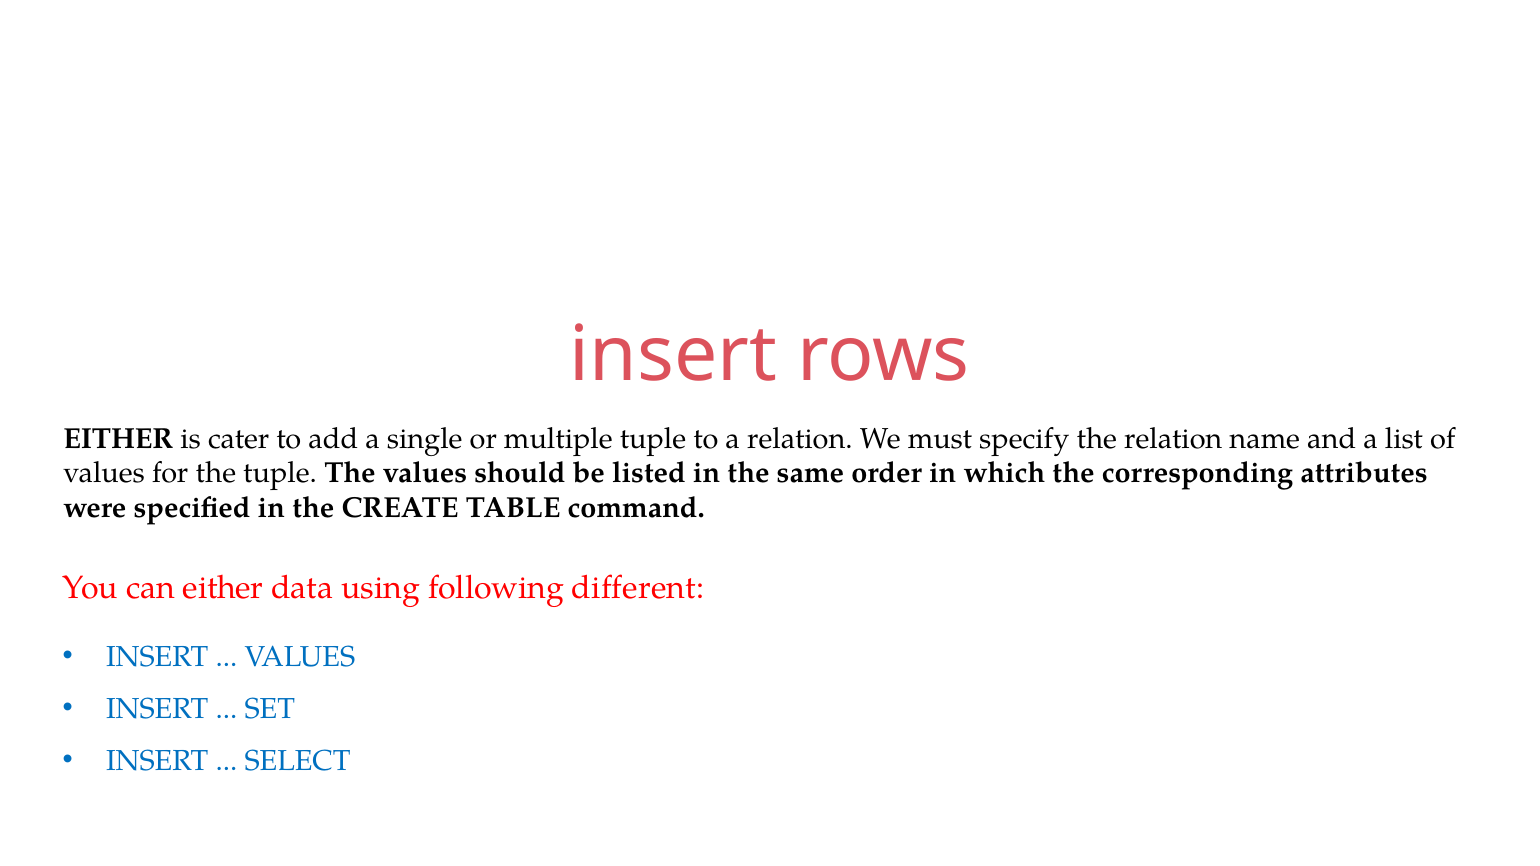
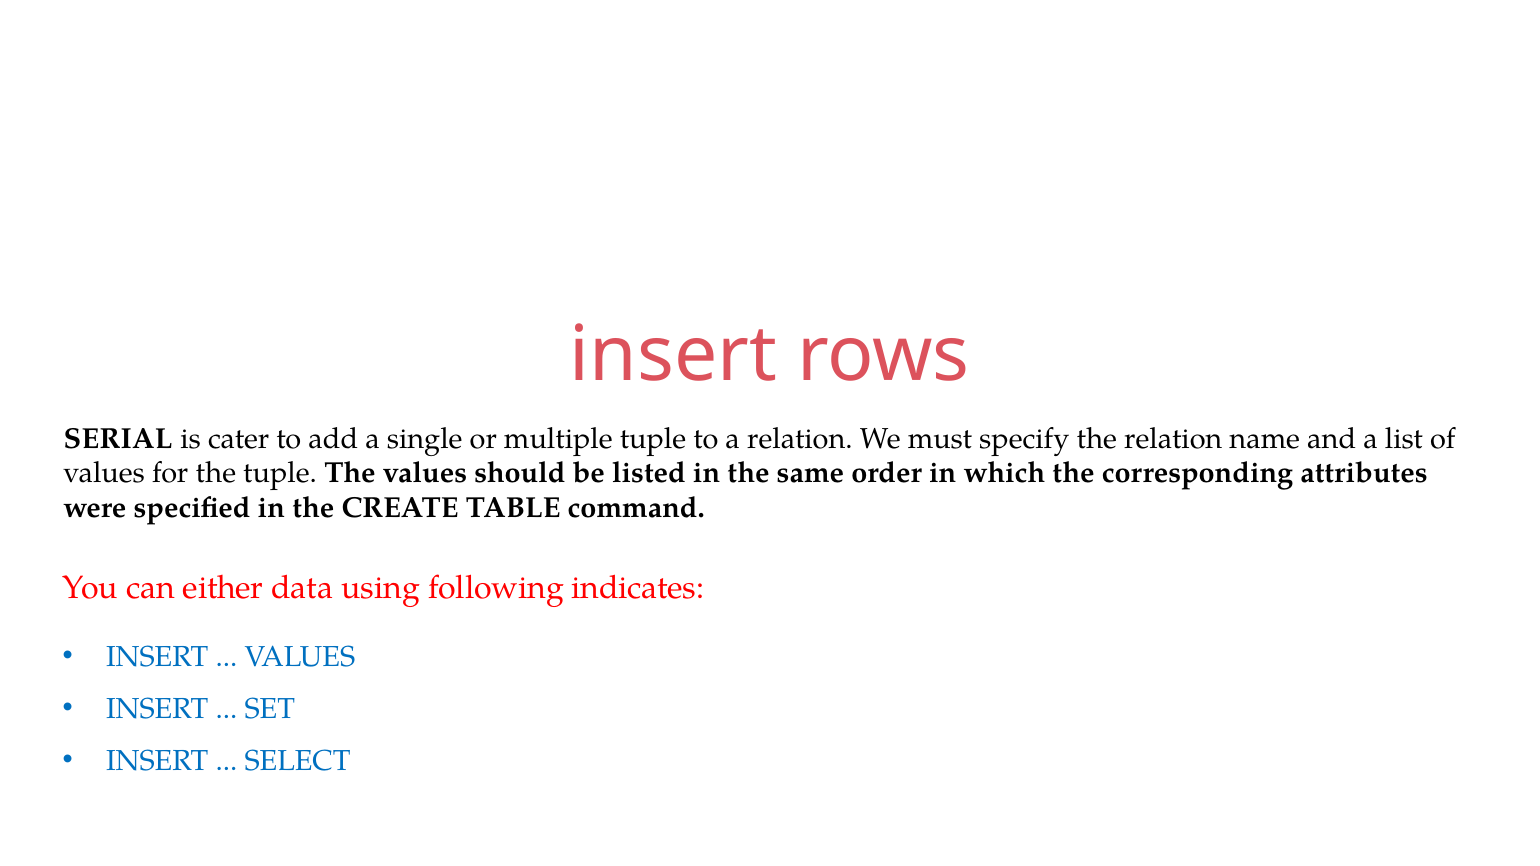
EITHER: EITHER -> SERIAL (118, 439)
different: different -> indicates (638, 588)
